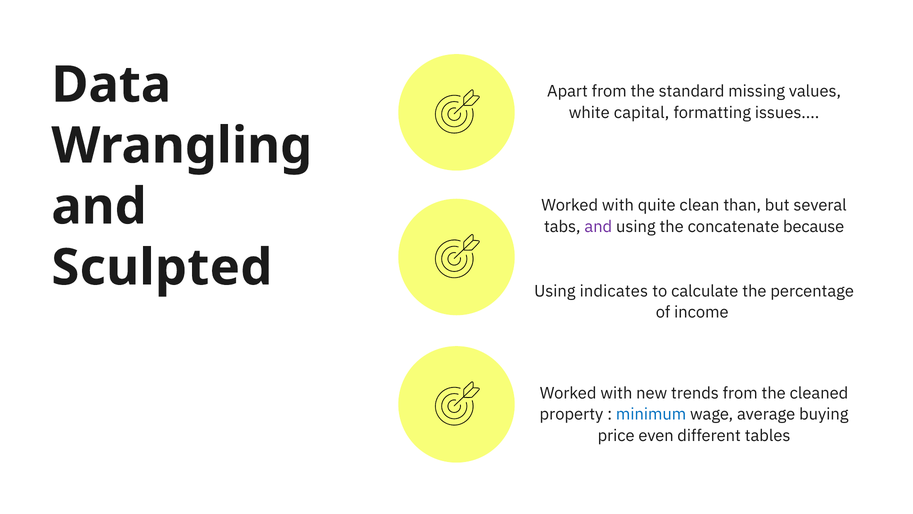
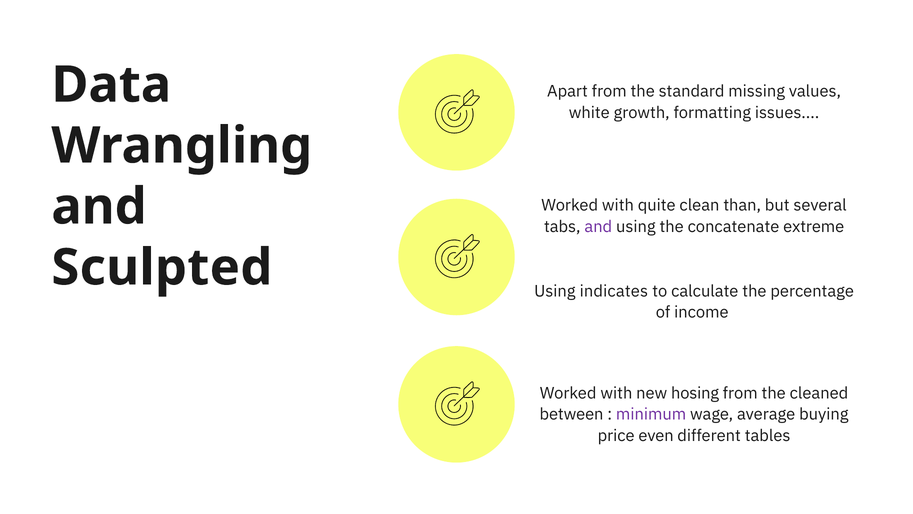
capital: capital -> growth (642, 113)
because: because -> extreme (814, 227)
trends: trends -> hosing (695, 393)
property: property -> between (572, 414)
minimum colour: blue -> purple (651, 414)
